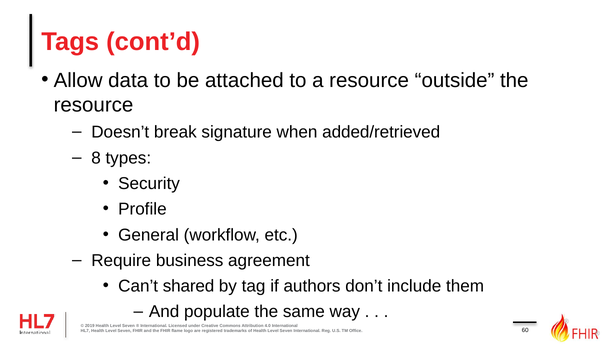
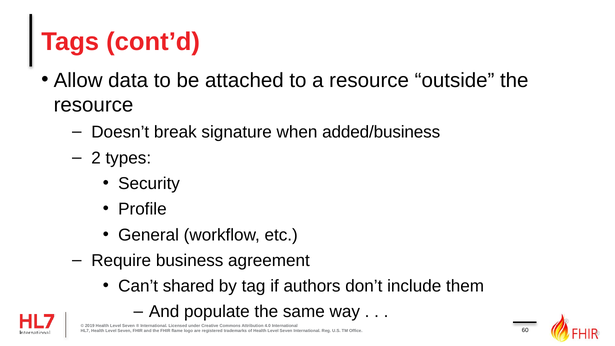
added/retrieved: added/retrieved -> added/business (381, 132)
8: 8 -> 2 (96, 158)
